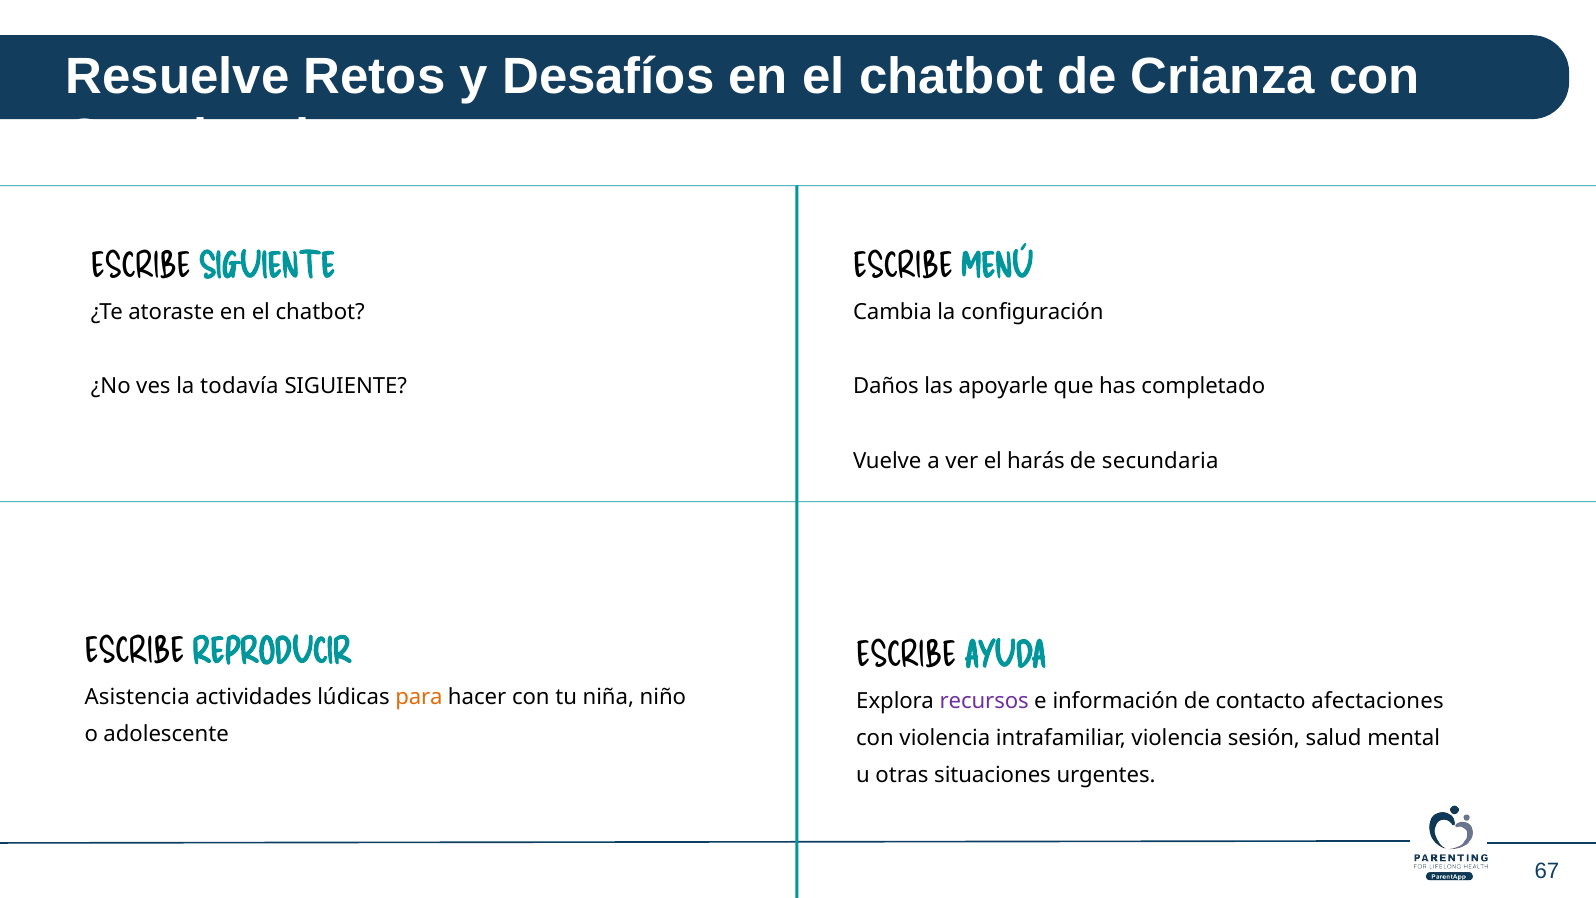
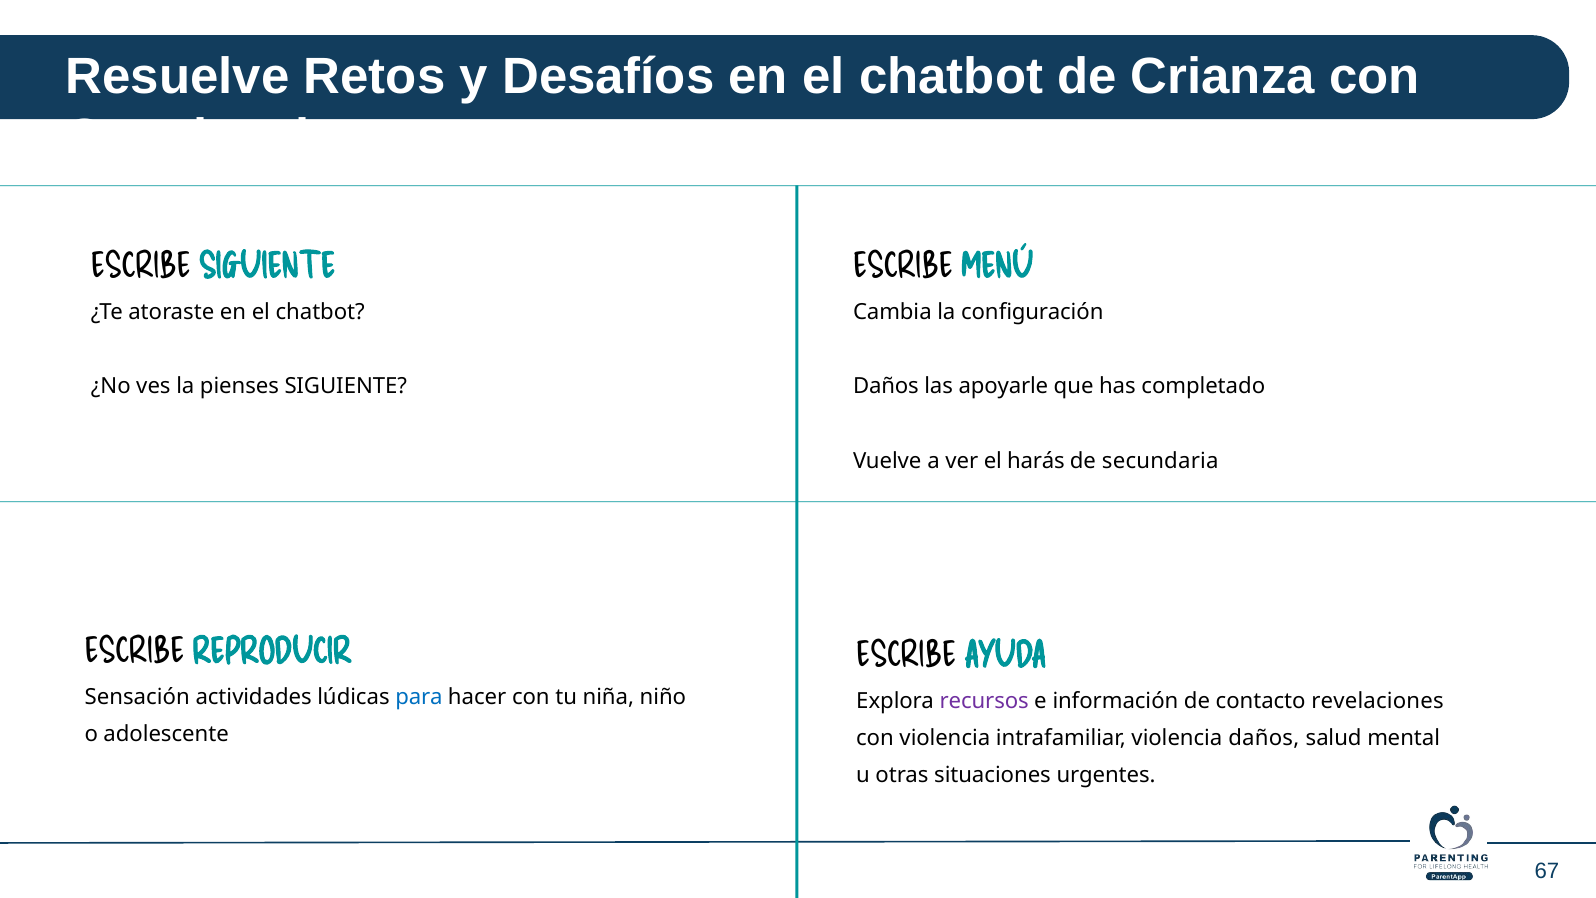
todavía: todavía -> pienses (239, 386)
Asistencia: Asistencia -> Sensación (137, 697)
para colour: orange -> blue (419, 697)
afectaciones: afectaciones -> revelaciones (1378, 701)
violencia sesión: sesión -> daños (1264, 738)
